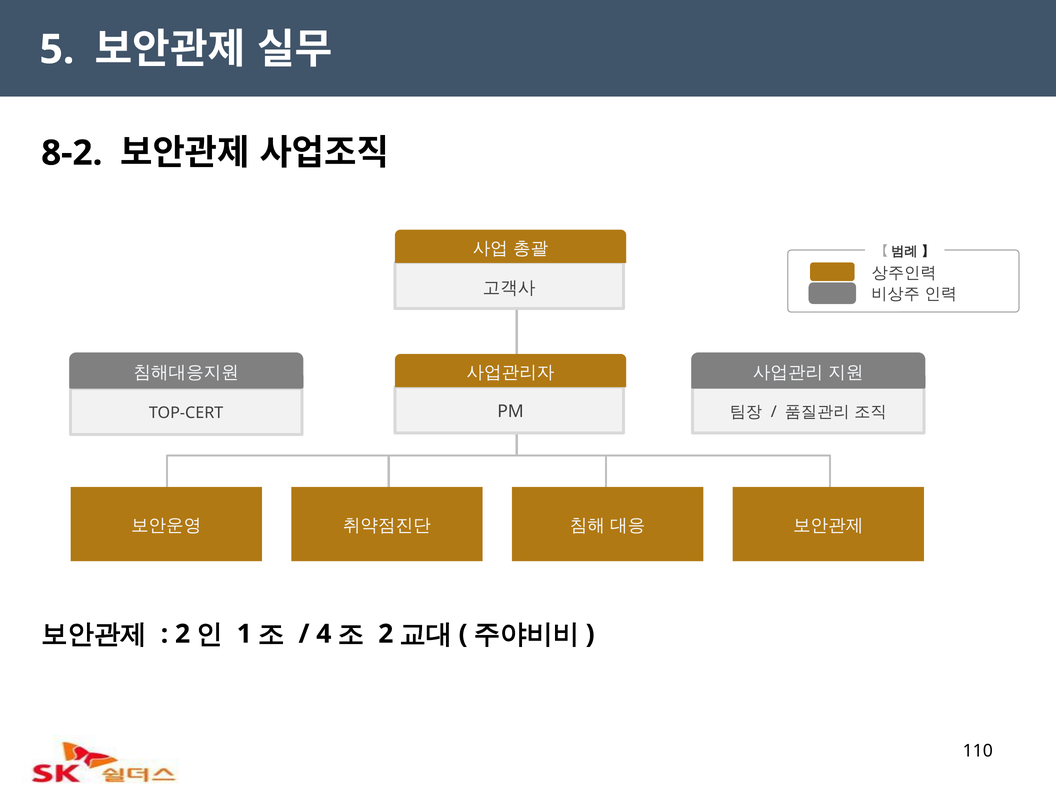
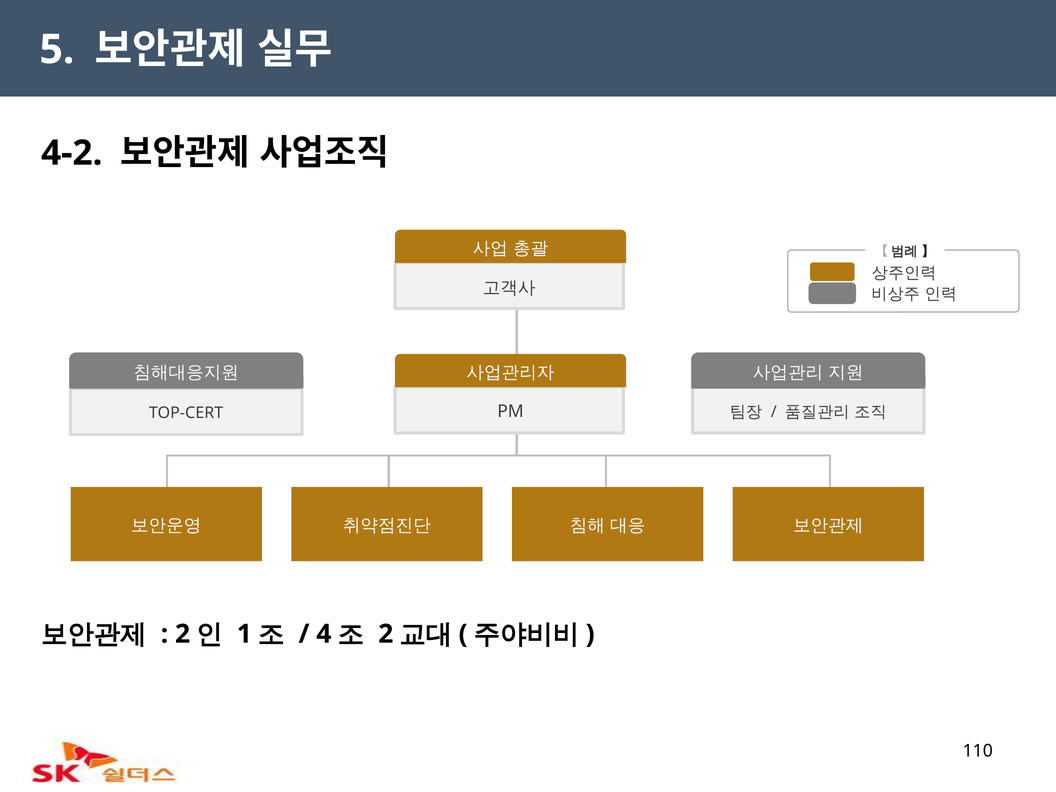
8-2: 8-2 -> 4-2 (72, 153)
